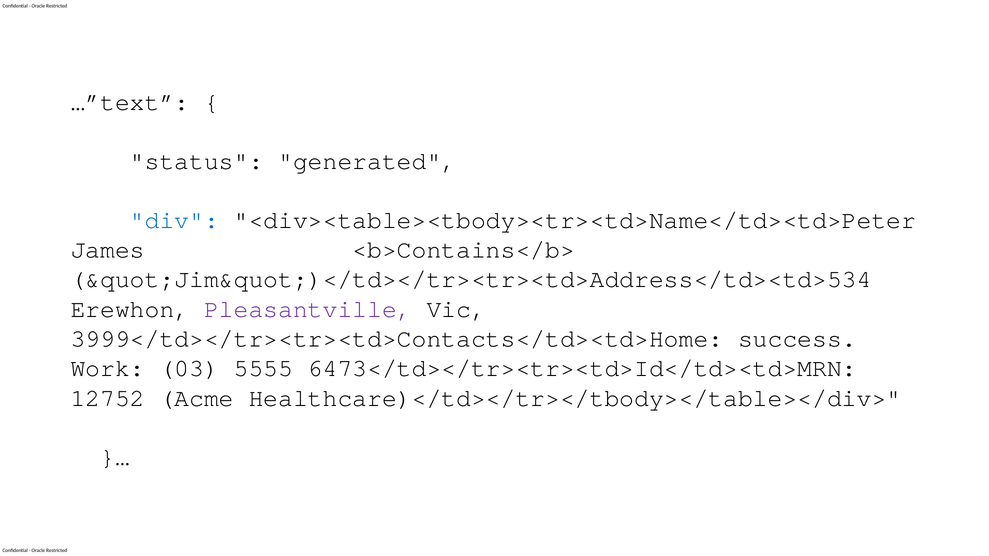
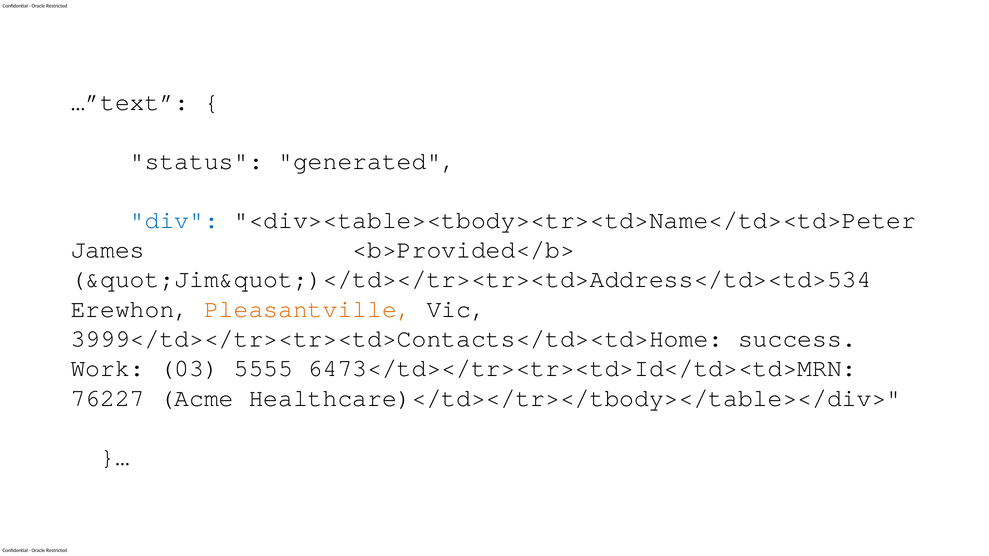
<b>Contains</b>: <b>Contains</b> -> <b>Provided</b> (464, 250)
Pleasantville colour: purple -> orange (308, 309)
12752: 12752 -> 76227 (108, 398)
